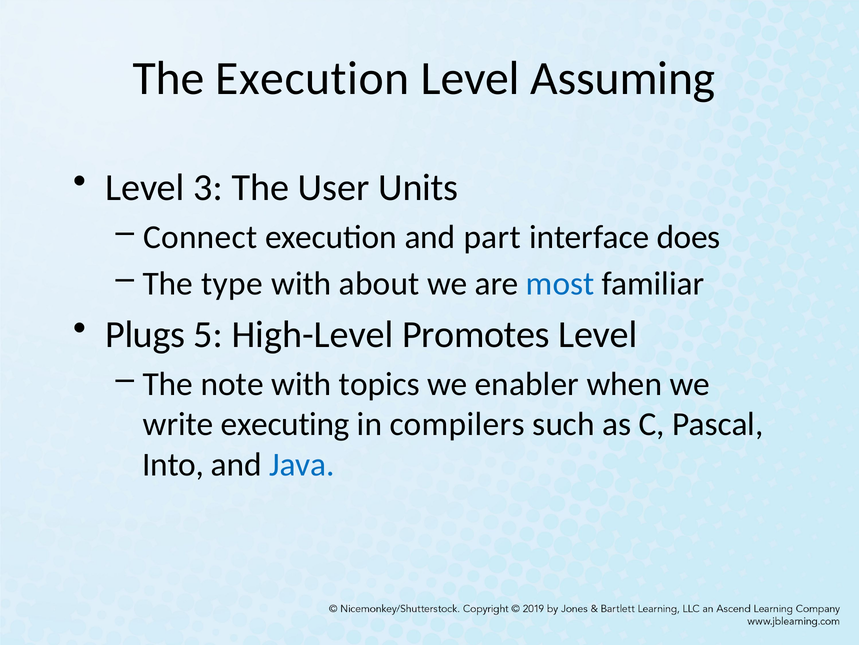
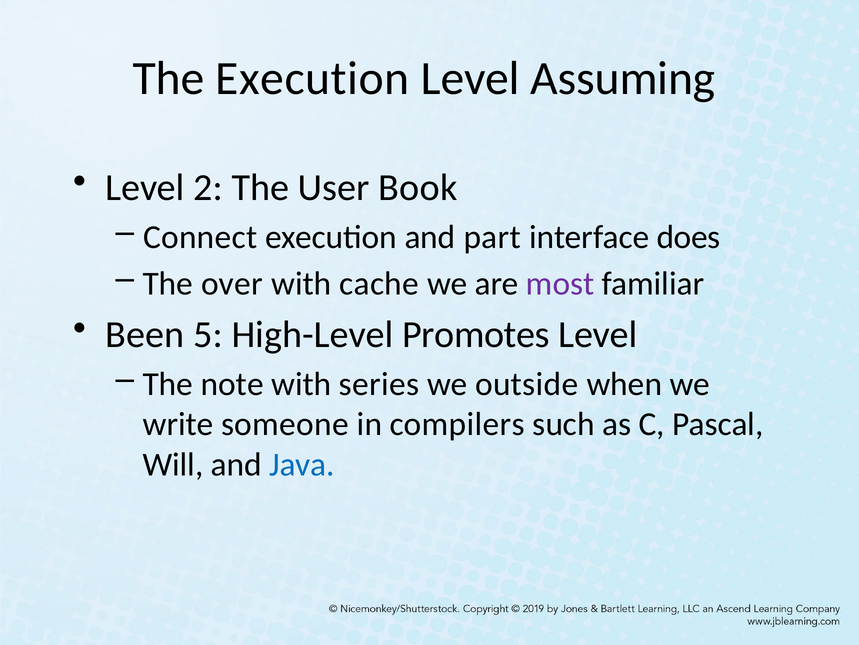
3: 3 -> 2 (208, 187)
Units: Units -> Book (418, 187)
type: type -> over (232, 284)
about: about -> cache (379, 284)
most colour: blue -> purple (560, 284)
Plugs: Plugs -> Been (145, 334)
topics: topics -> series (379, 384)
enabler: enabler -> outside (527, 384)
executing: executing -> someone (285, 424)
Into: Into -> Will (173, 464)
